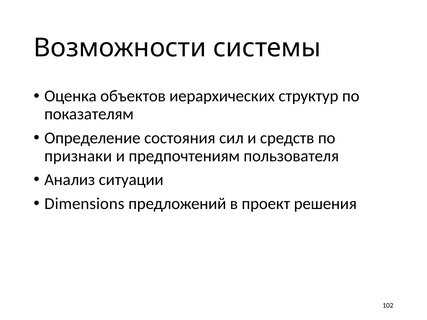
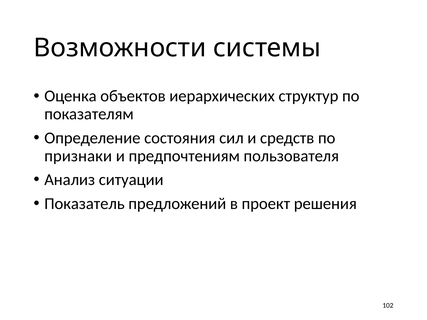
Dimensions: Dimensions -> Показатель (84, 204)
